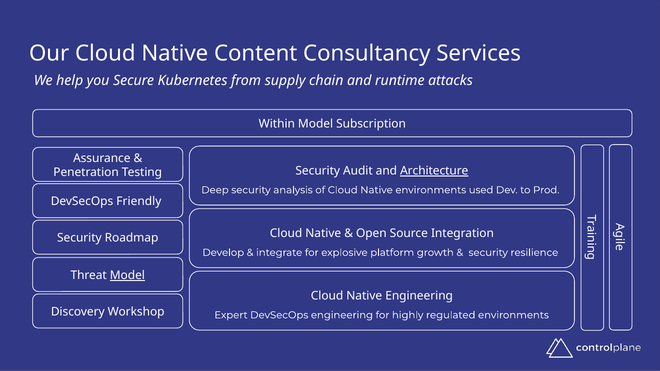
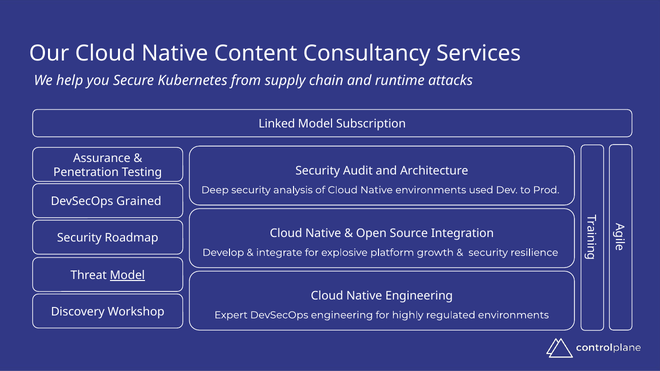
Within: Within -> Linked (277, 124)
Architecture underline: present -> none (434, 171)
Friendly: Friendly -> Grained (139, 202)
